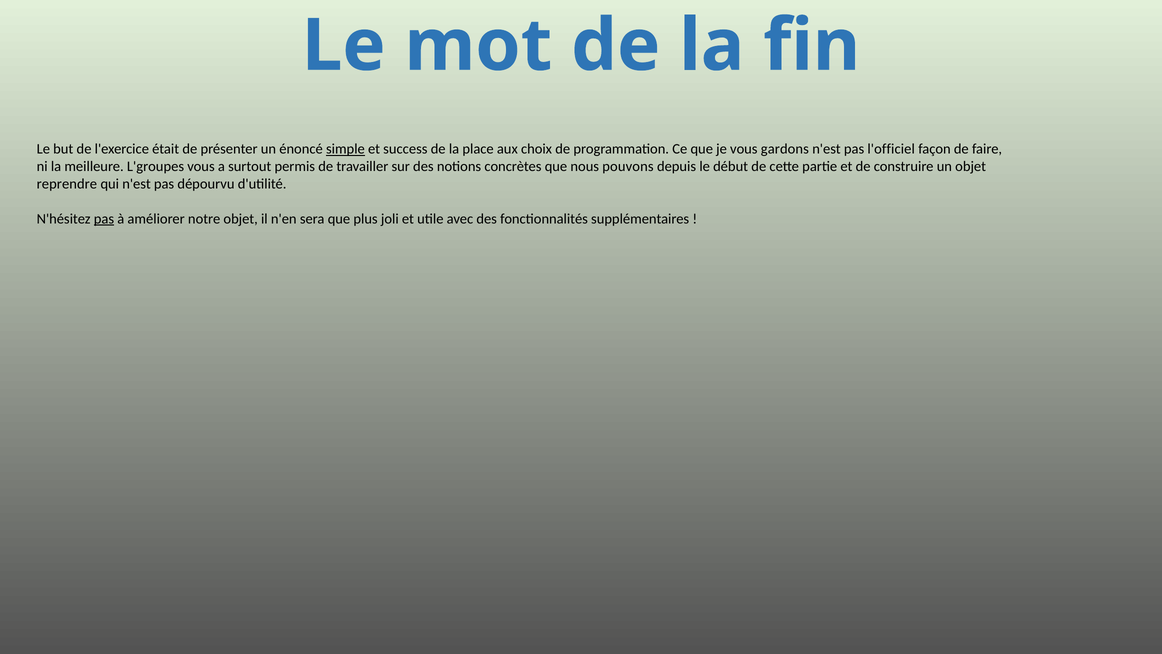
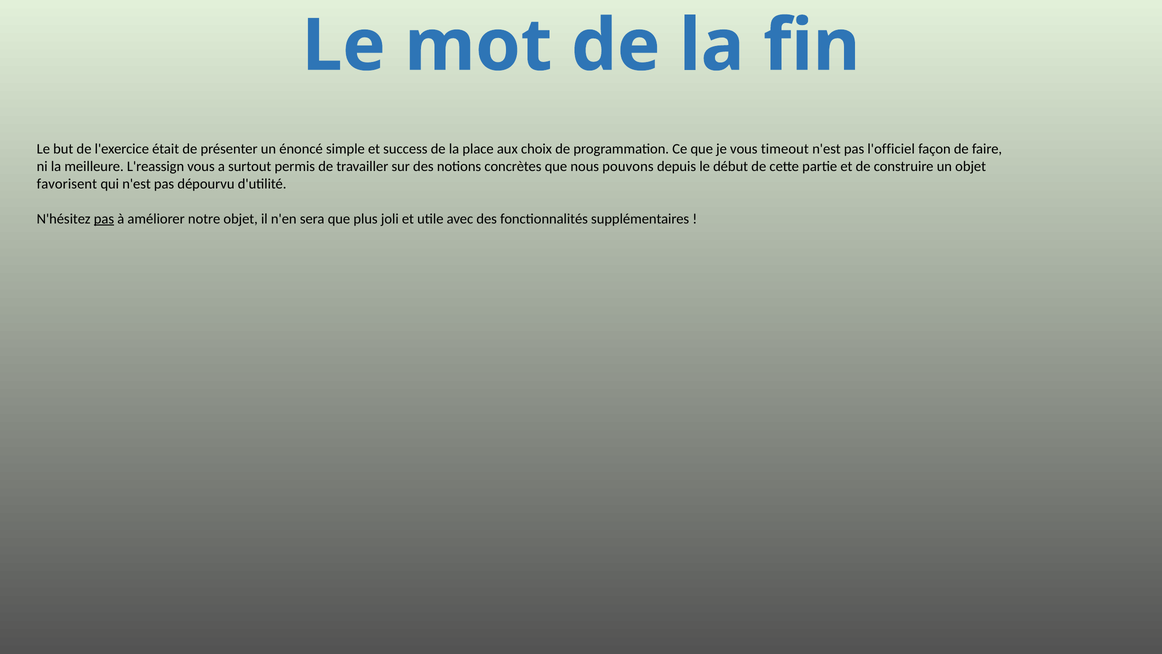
simple underline: present -> none (345, 149)
gardons: gardons -> timeout (785, 149)
L'groupes: L'groupes -> L'reassign (156, 167)
reprendre: reprendre -> favorisent (67, 184)
